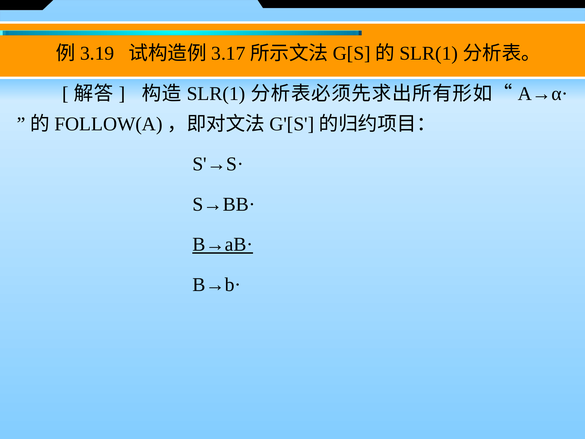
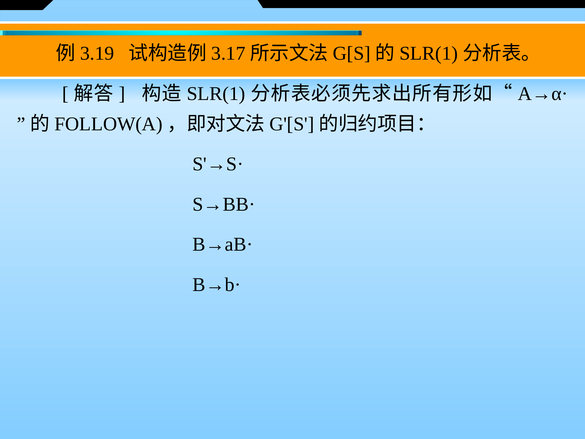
B→aB· underline: present -> none (223, 244)
